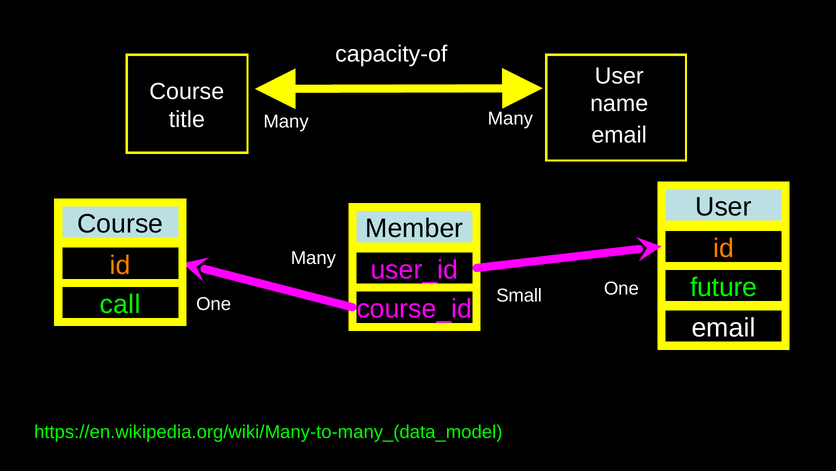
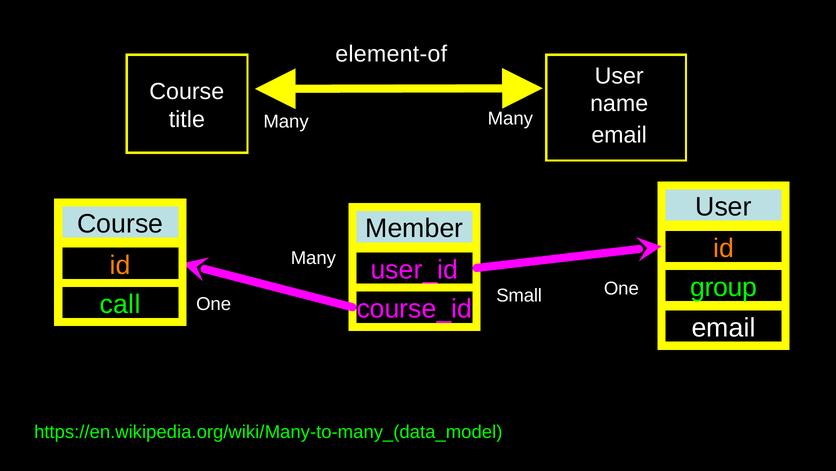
capacity-of: capacity-of -> element-of (391, 54)
future: future -> group (724, 287)
